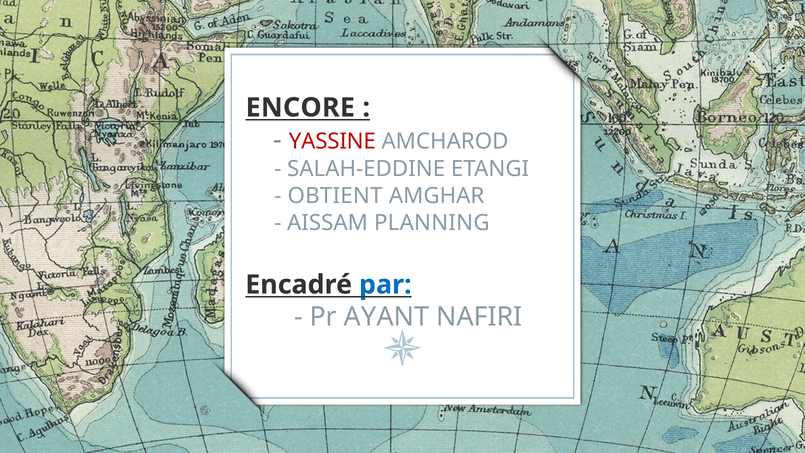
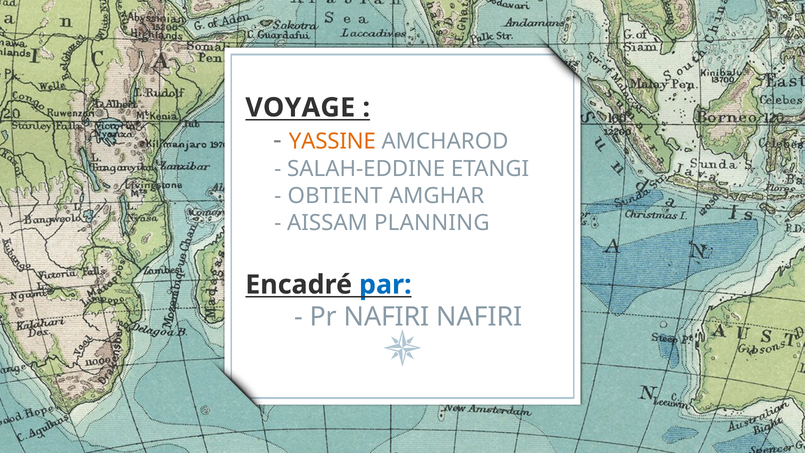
ENCORE: ENCORE -> VOYAGE (300, 108)
YASSINE colour: red -> orange (332, 141)
Pr AYANT: AYANT -> NAFIRI (387, 317)
